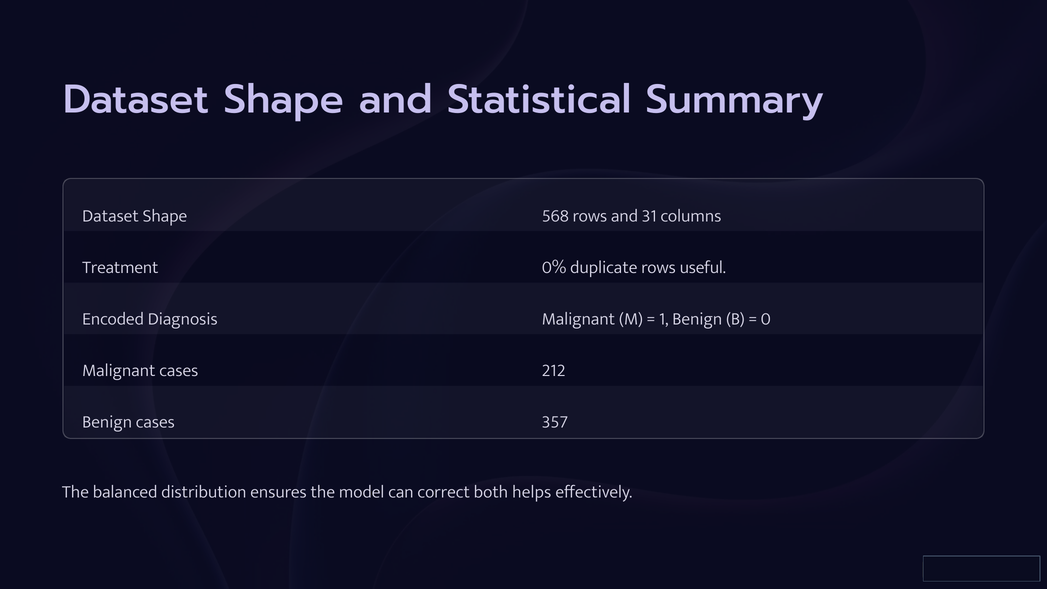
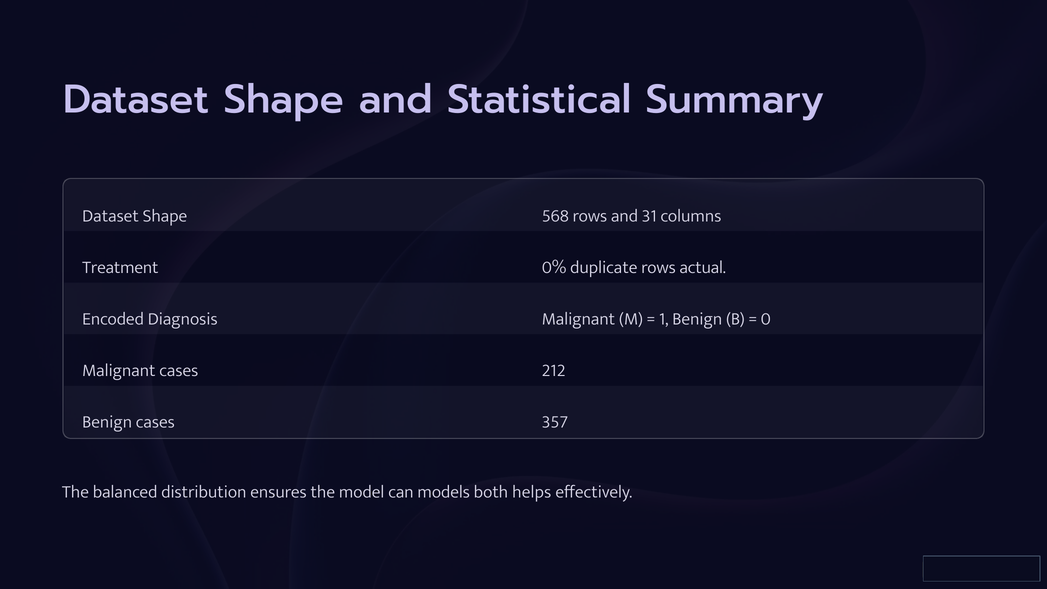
useful: useful -> actual (703, 267)
correct: correct -> models (444, 492)
